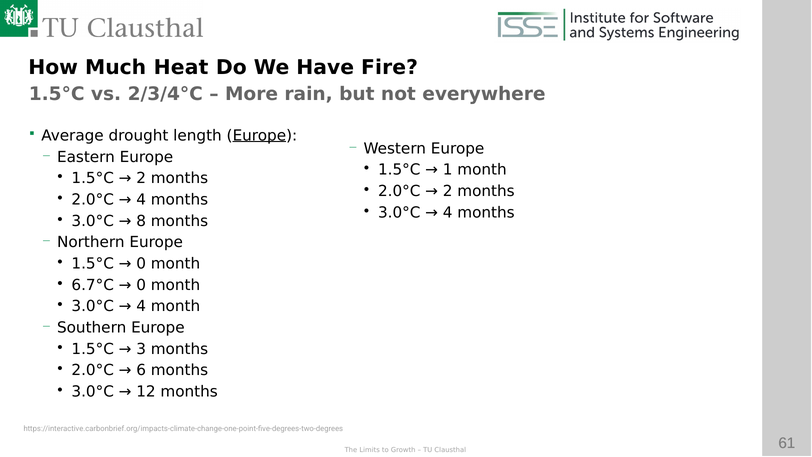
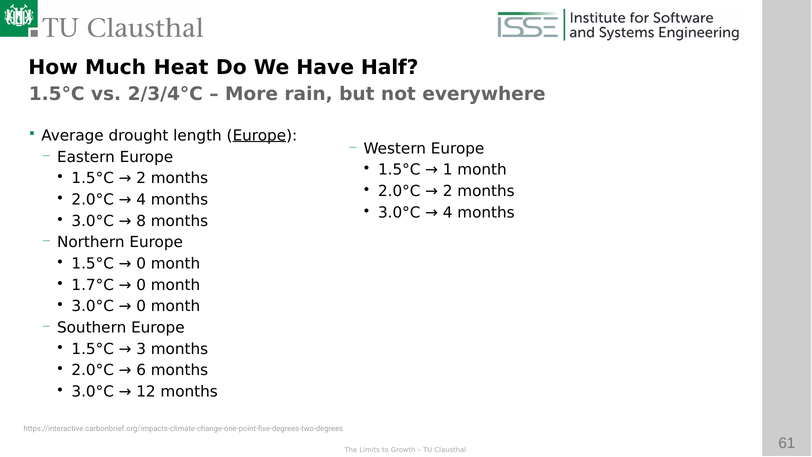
Fire: Fire -> Half (390, 68)
6.7°C: 6.7°C -> 1.7°C (93, 285)
4: 4 -> 0 (141, 306)
